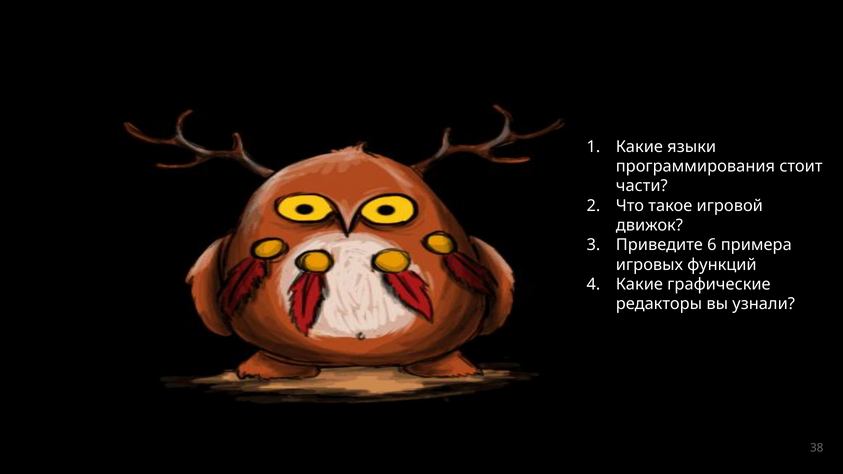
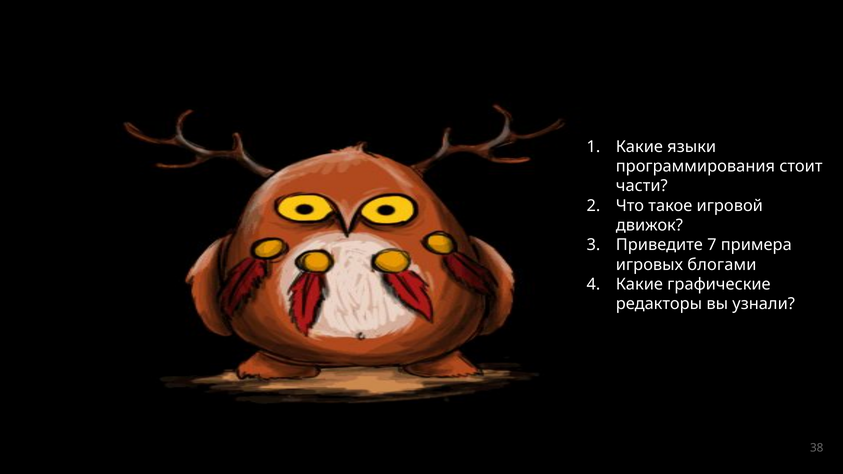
6: 6 -> 7 (712, 245)
функций: функций -> блогами (722, 265)
